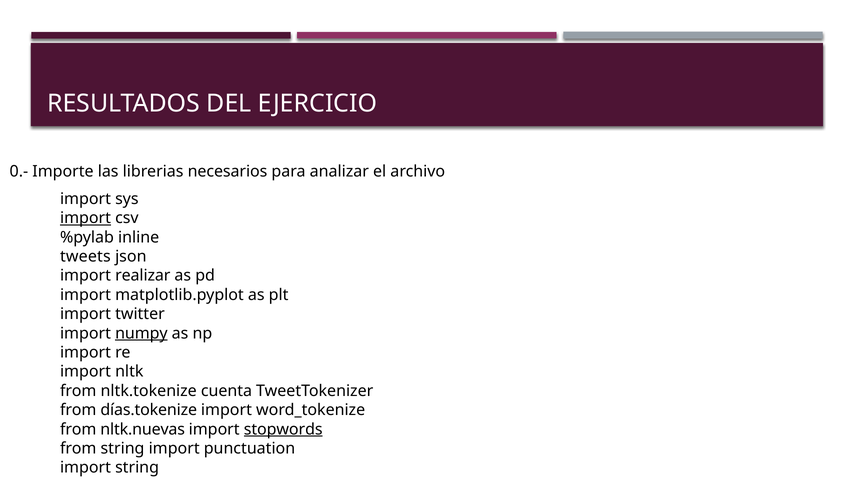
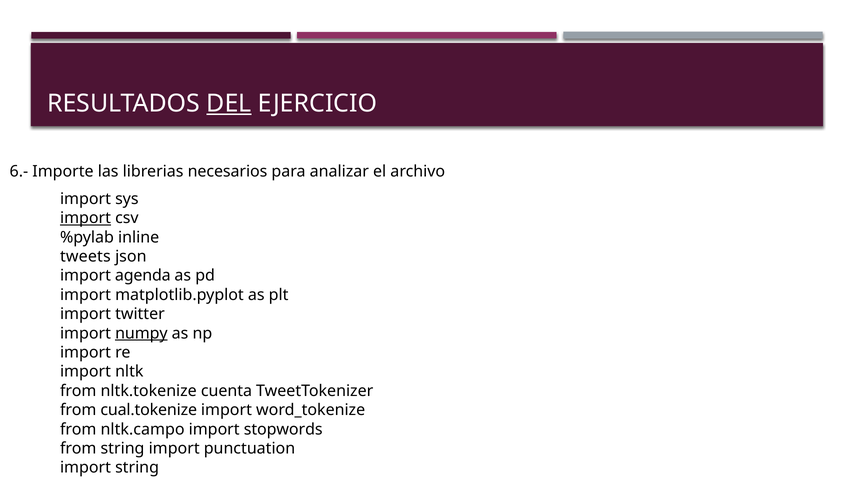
DEL underline: none -> present (229, 104)
0.-: 0.- -> 6.- (19, 172)
realizar: realizar -> agenda (143, 276)
días.tokenize: días.tokenize -> cual.tokenize (149, 410)
nltk.nuevas: nltk.nuevas -> nltk.campo (143, 430)
stopwords underline: present -> none (283, 430)
